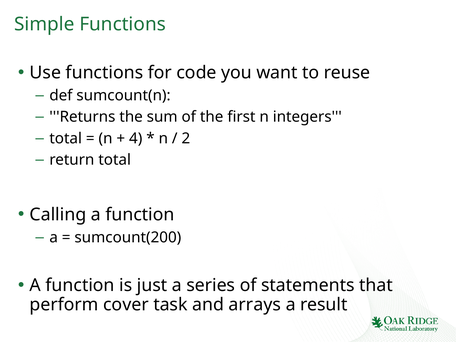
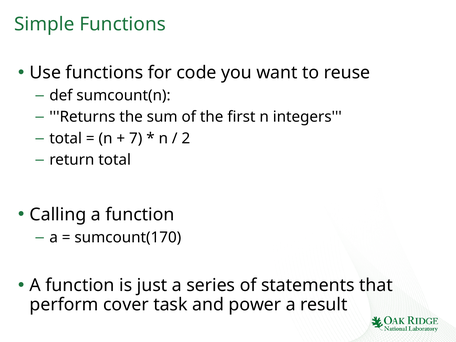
4: 4 -> 7 (136, 138)
sumcount(200: sumcount(200 -> sumcount(170 (128, 237)
arrays: arrays -> power (255, 305)
